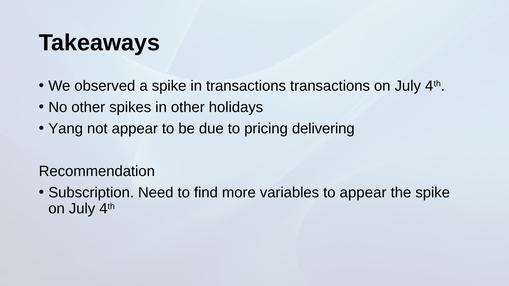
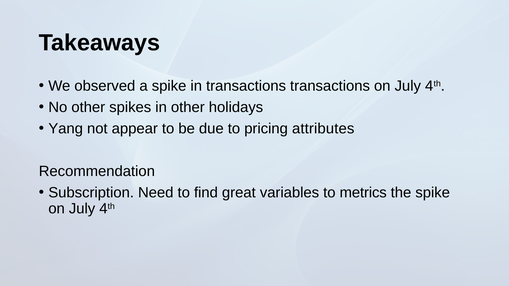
delivering: delivering -> attributes (323, 129)
more: more -> great (239, 193)
to appear: appear -> metrics (363, 193)
